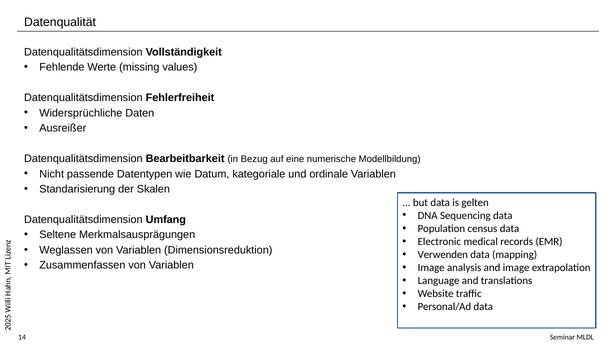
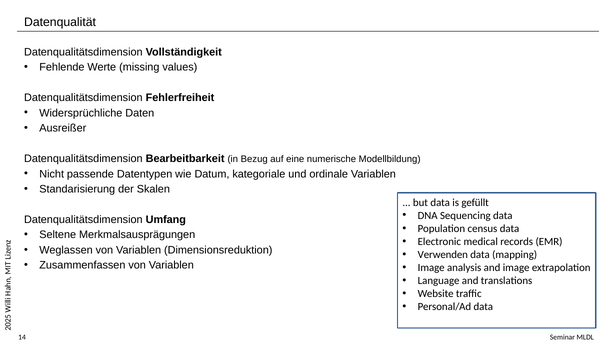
gelten: gelten -> gefüllt (475, 202)
